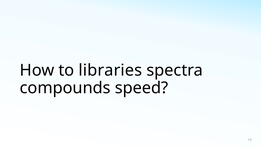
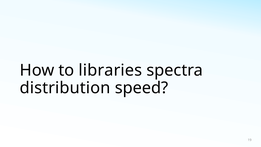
compounds: compounds -> distribution (65, 88)
